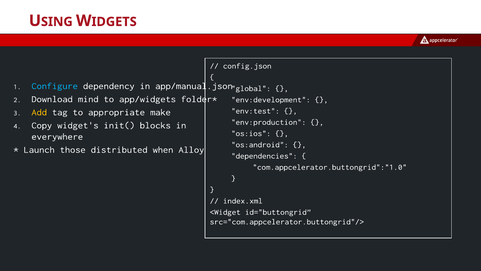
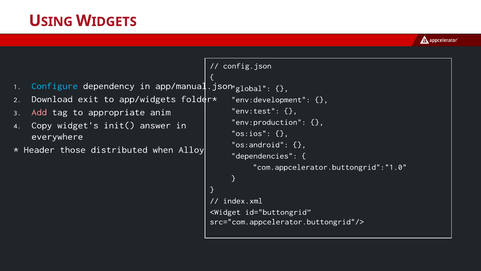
mind: mind -> exit (88, 99)
Add colour: yellow -> pink (39, 112)
make: make -> anim (160, 112)
blocks: blocks -> answer (155, 125)
Launch: Launch -> Header (39, 149)
